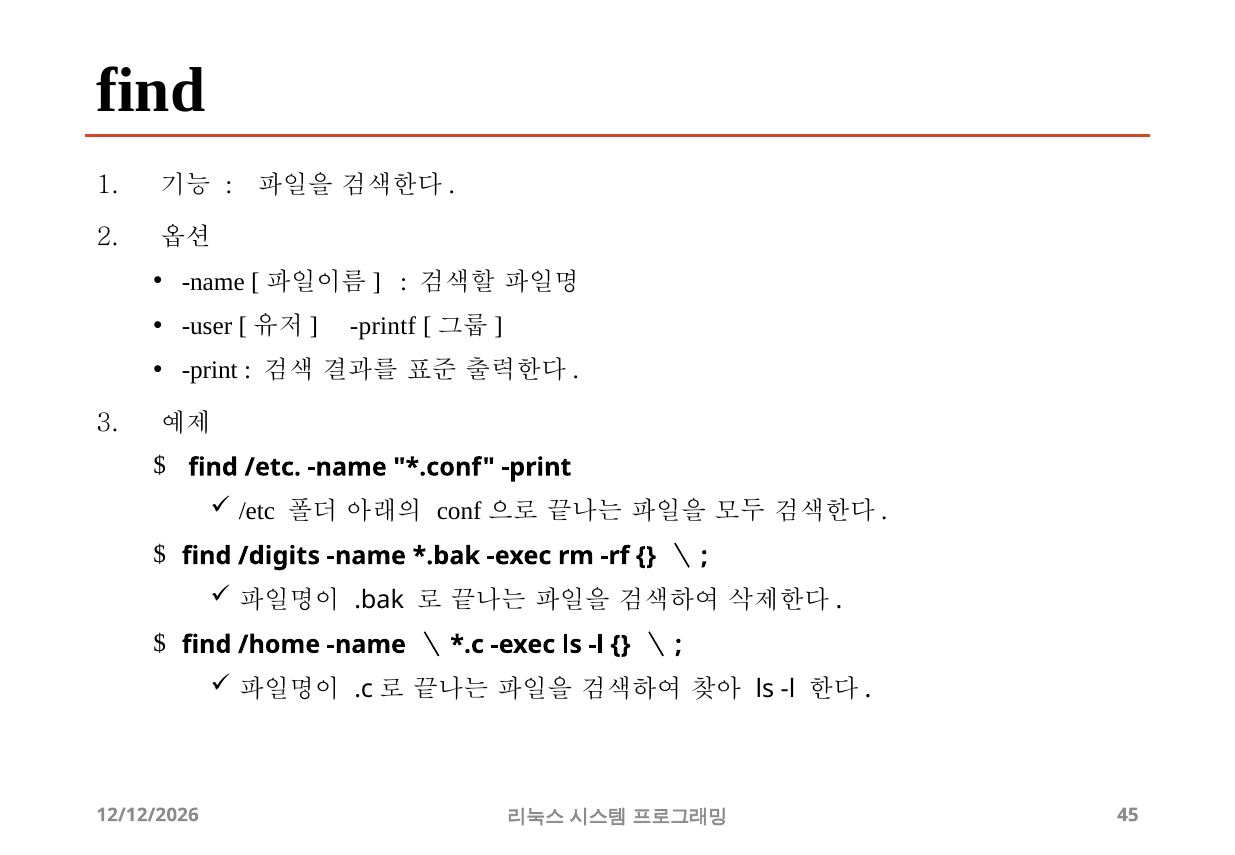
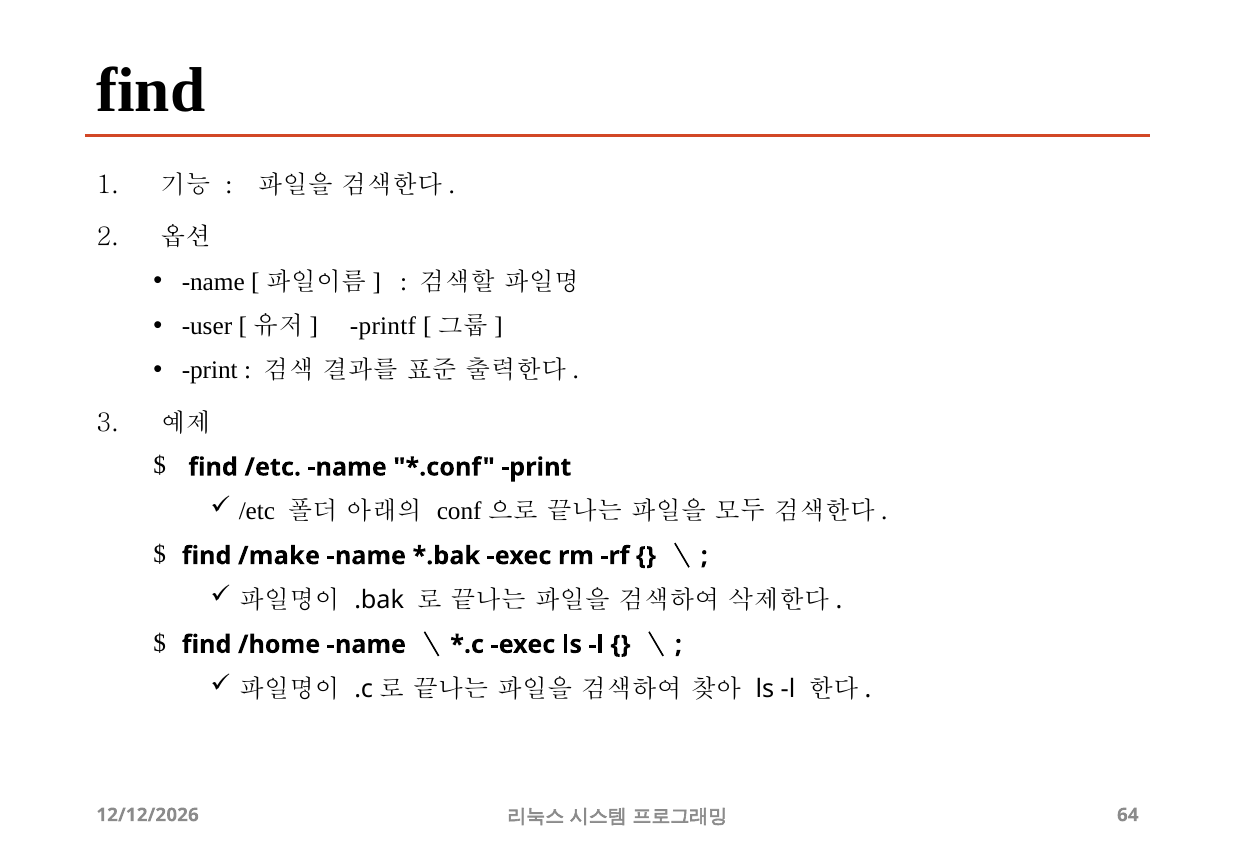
/digits: /digits -> /make (279, 556)
45: 45 -> 64 (1128, 815)
